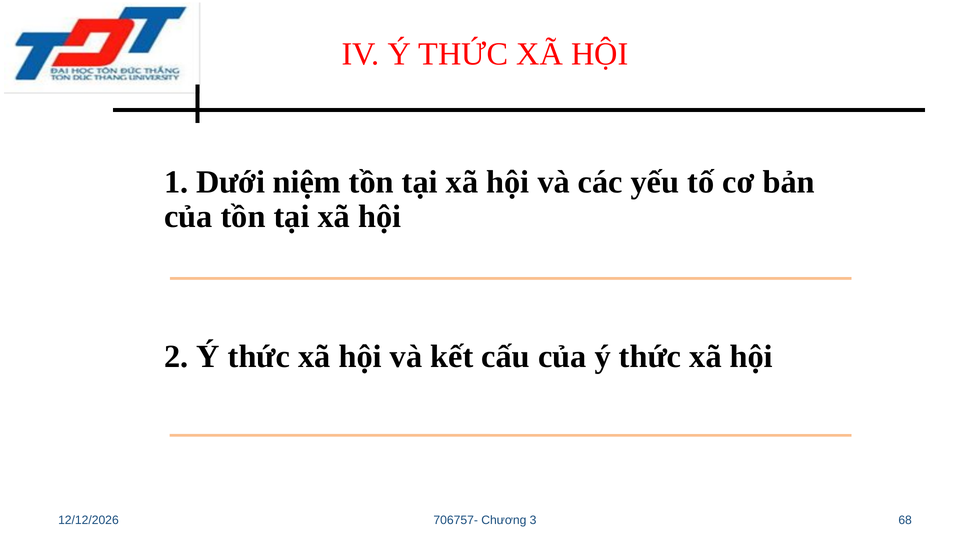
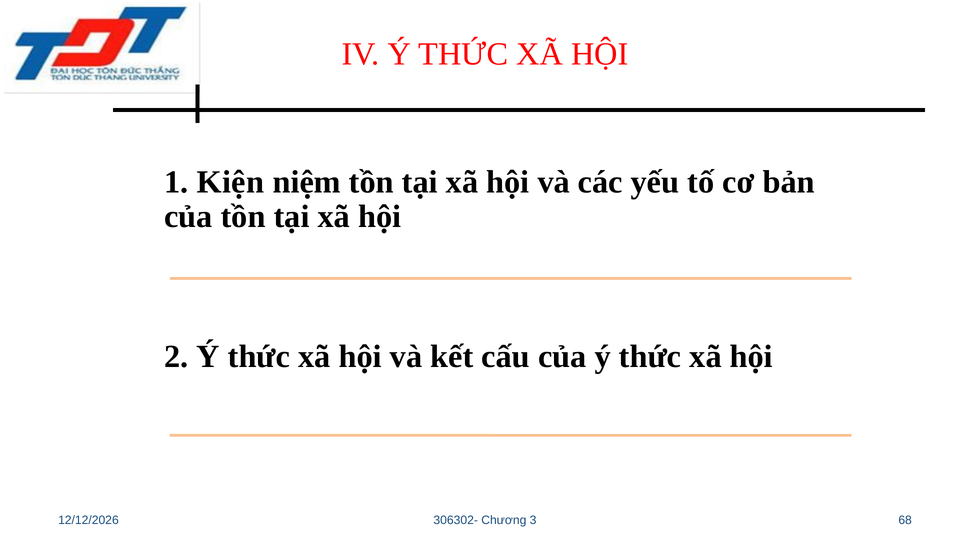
Dưới: Dưới -> Kiện (230, 182)
706757-: 706757- -> 306302- (456, 521)
